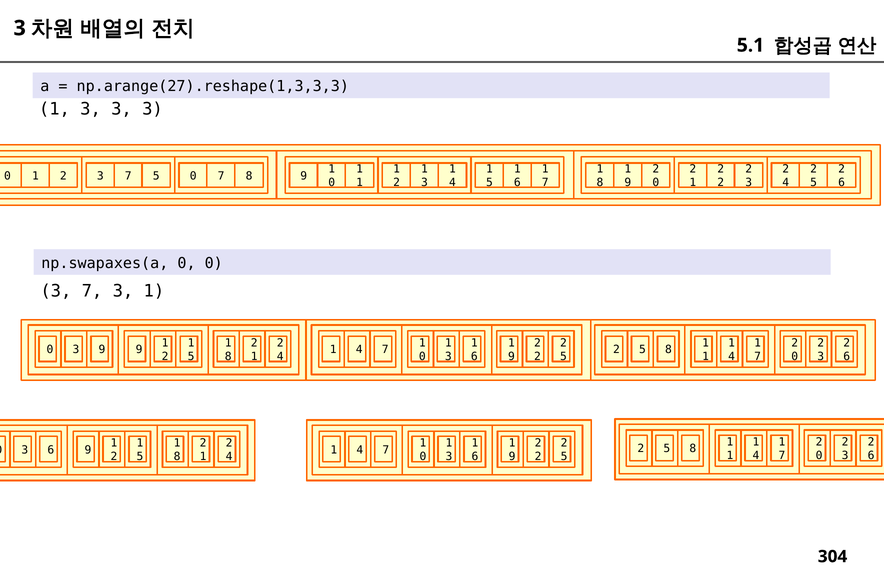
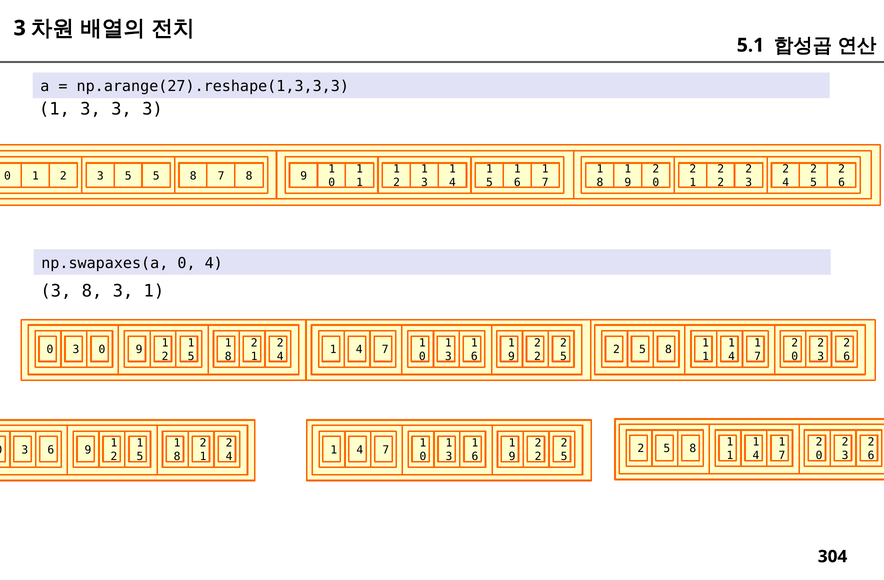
2 3 7: 7 -> 5 (128, 176)
0: 0 -> 8 (193, 176)
0 0: 0 -> 4 (214, 263)
7: 7 -> 8 (92, 291)
0 3 9: 9 -> 0 (102, 350)
